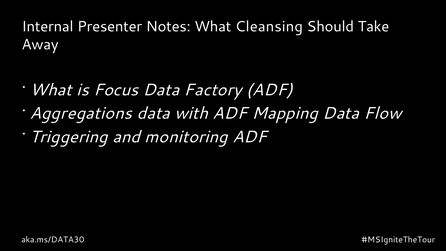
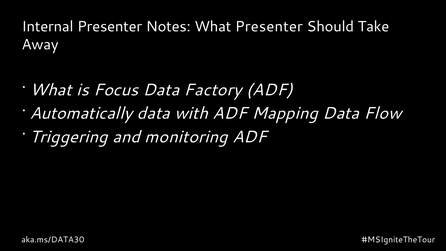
What Cleansing: Cleansing -> Presenter (269, 27)
Aggregations: Aggregations -> Automatically (81, 113)
